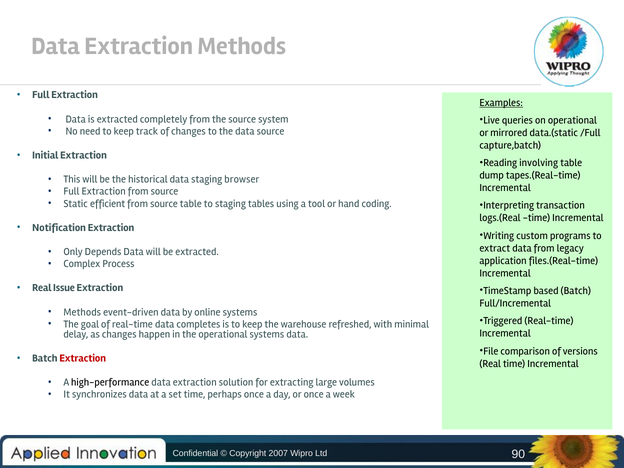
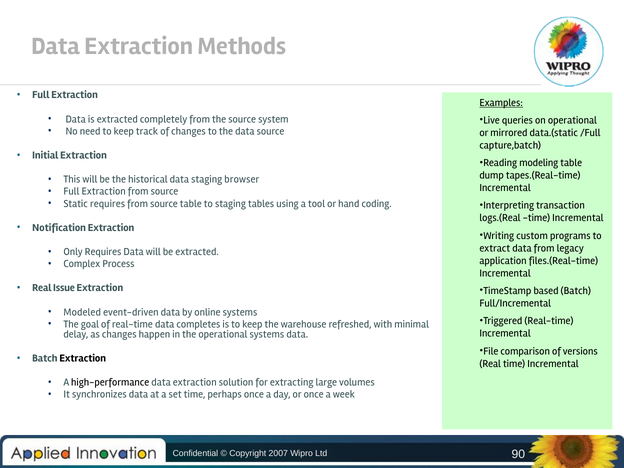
involving: involving -> modeling (539, 163)
Static efficient: efficient -> requires (108, 204)
Only Depends: Depends -> Requires (103, 252)
Methods: Methods -> Modeled (82, 312)
Extraction colour: red -> black (83, 358)
